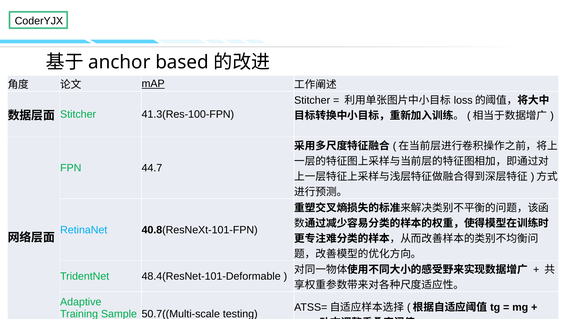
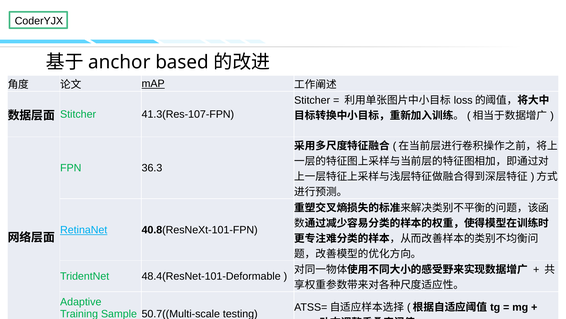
41.3(Res-100-FPN: 41.3(Res-100-FPN -> 41.3(Res-107-FPN (188, 114)
44.7: 44.7 -> 36.3 (152, 168)
RetinaNet underline: none -> present (84, 230)
